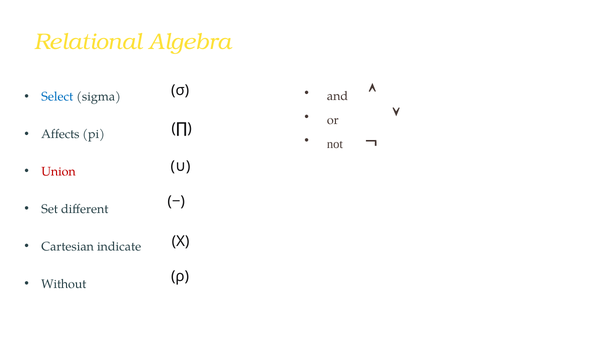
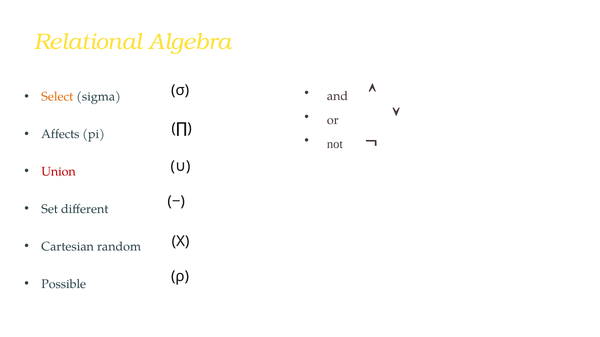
Select colour: blue -> orange (57, 97)
indicate: indicate -> random (119, 247)
Without: Without -> Possible (64, 284)
